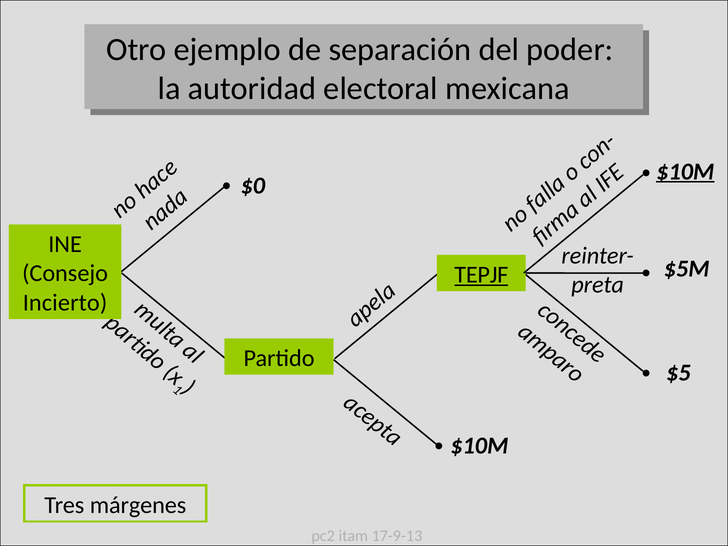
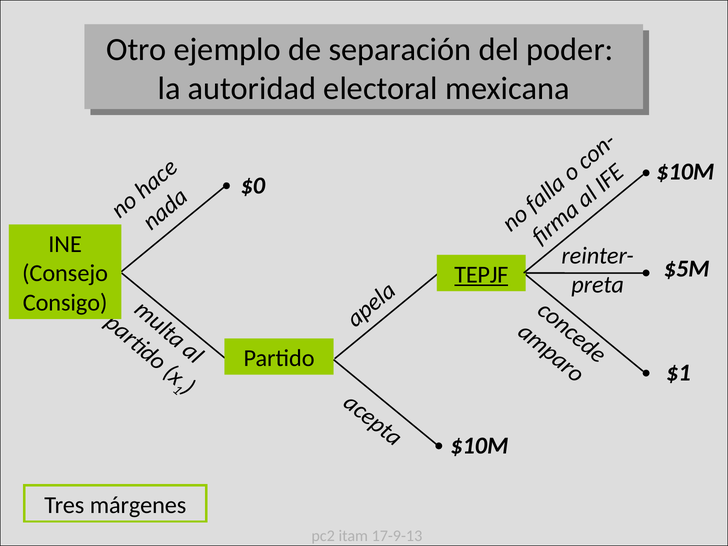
$10M underline: present -> none (685, 171)
Incierto: Incierto -> Consigo (65, 303)
$5: $5 -> $1 (678, 373)
